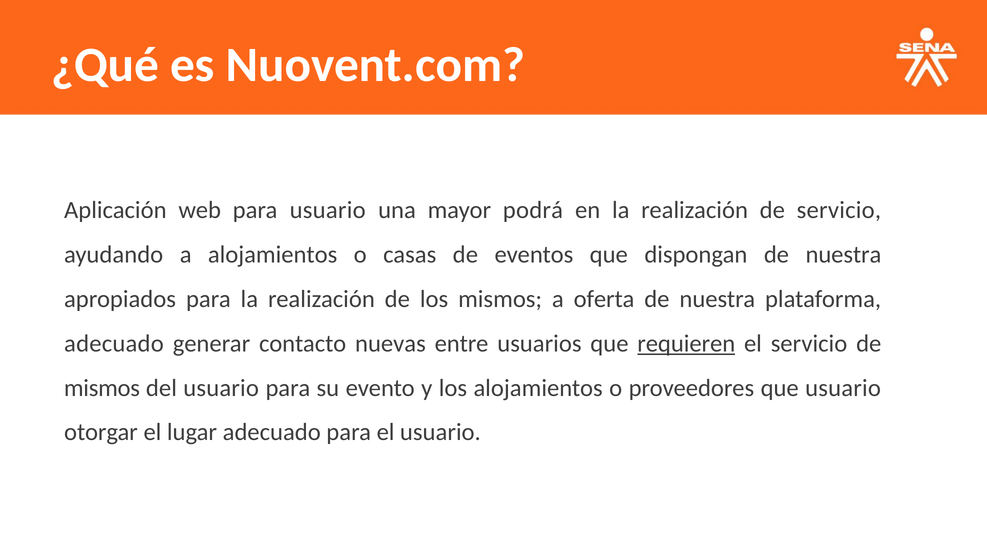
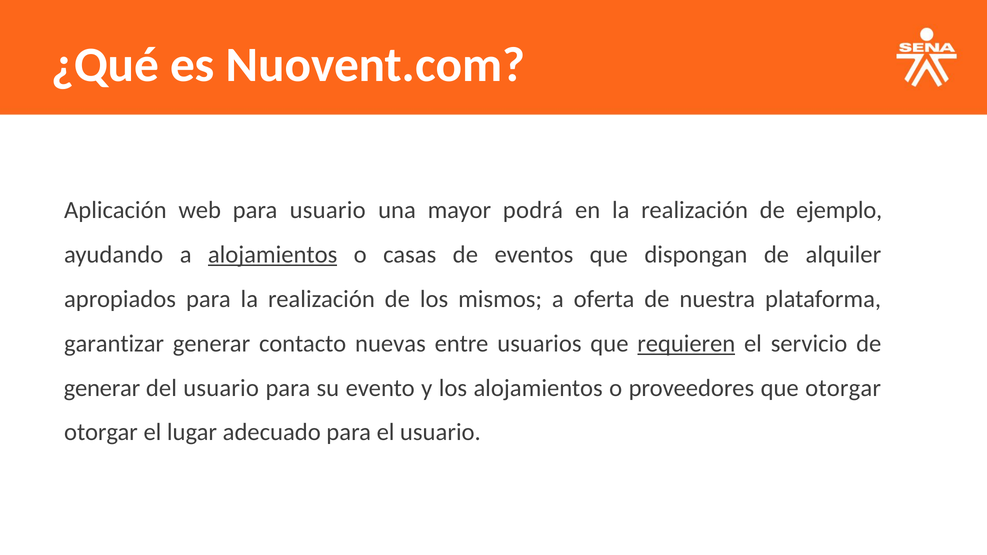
de servicio: servicio -> ejemplo (839, 210)
alojamientos underline: none -> present (273, 255)
dispongan de nuestra: nuestra -> alquiler (843, 255)
adecuado: adecuado -> garantizar (114, 344)
mismos: mismos -> generar (102, 388)
que usuario: usuario -> otorgar (843, 388)
